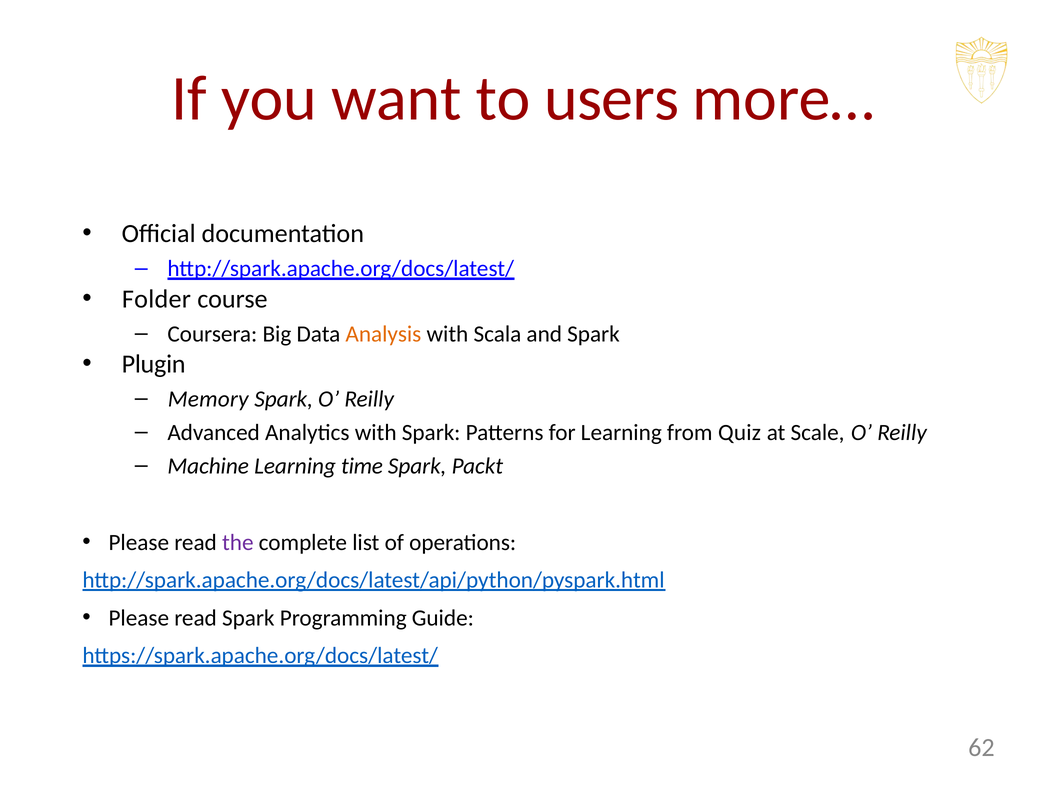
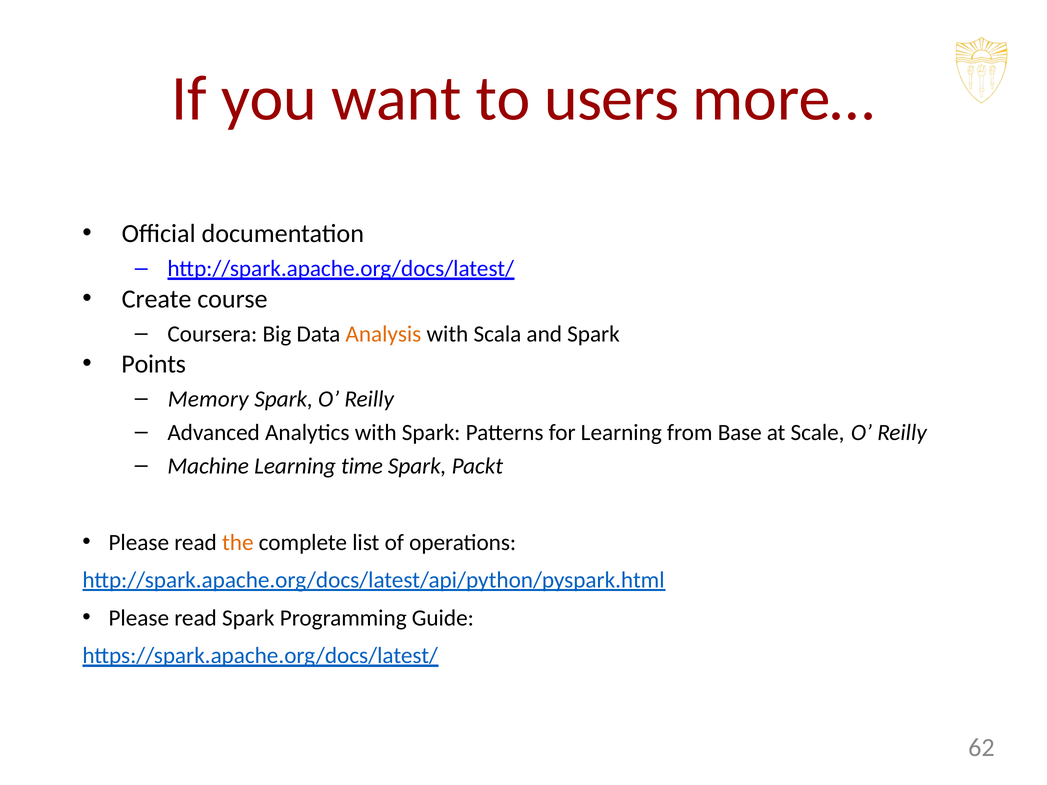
Folder: Folder -> Create (157, 299)
Plugin: Plugin -> Points (154, 364)
Quiz: Quiz -> Base (740, 433)
the colour: purple -> orange (238, 543)
